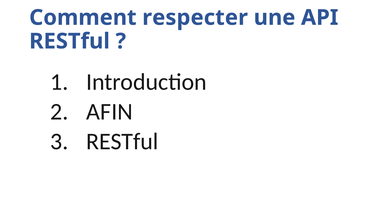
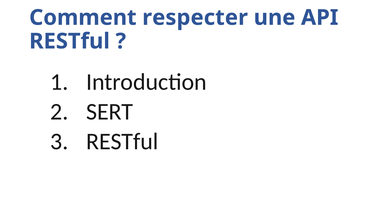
AFIN: AFIN -> SERT (110, 112)
